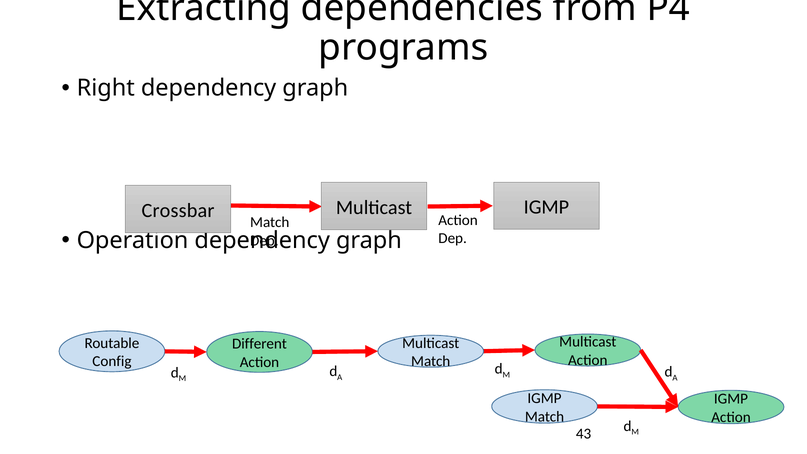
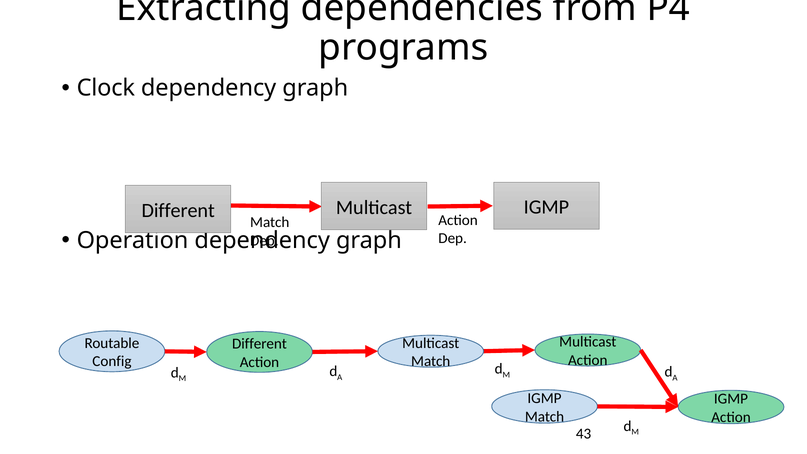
Right: Right -> Clock (106, 88)
Crossbar: Crossbar -> Different (178, 210)
